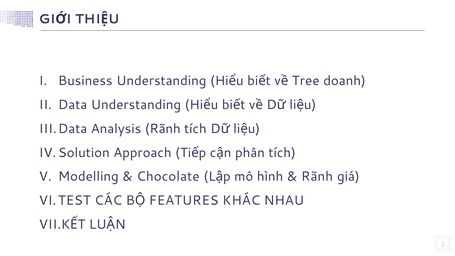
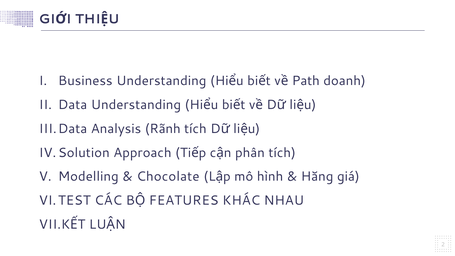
Tree: Tree -> Path (306, 81)
Rãnh: Rãnh -> Hăng (317, 177)
